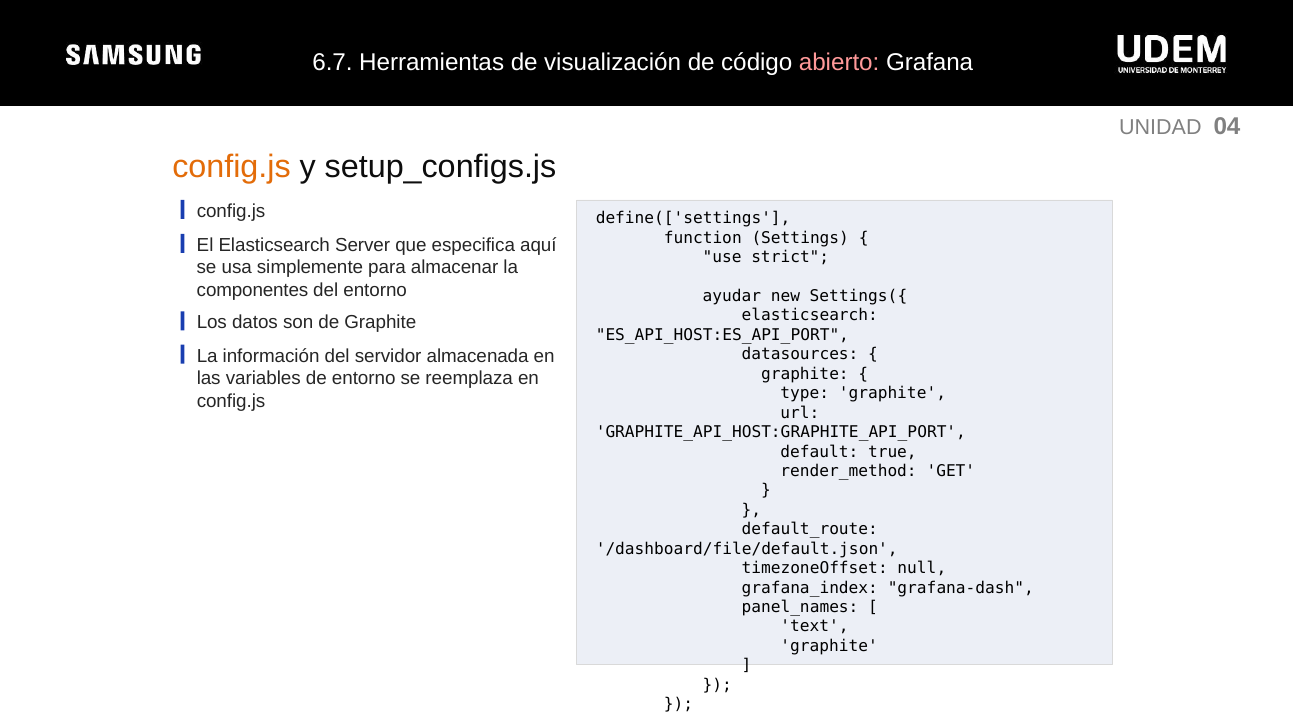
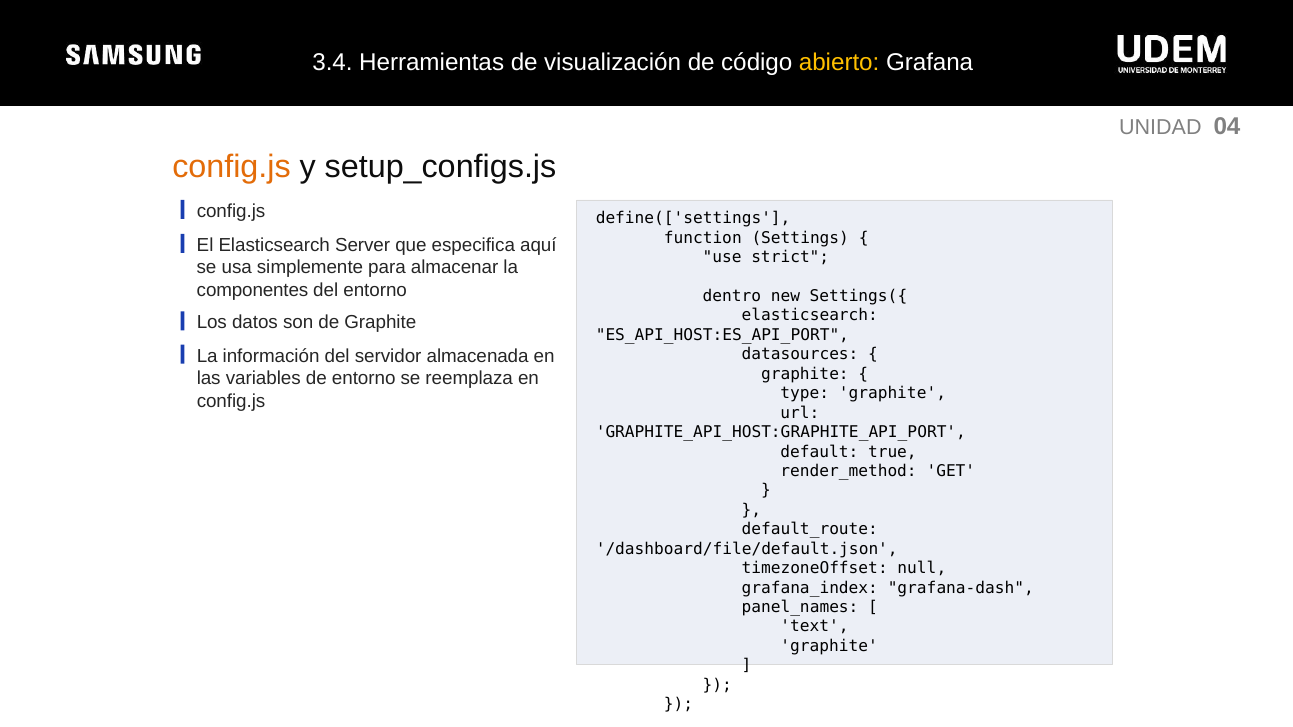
6.7: 6.7 -> 3.4 (333, 63)
abierto colour: pink -> yellow (839, 63)
ayudar: ayudar -> dentro (732, 296)
